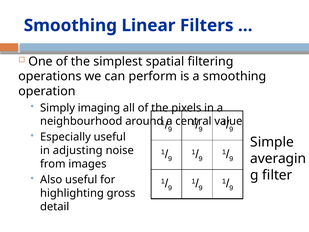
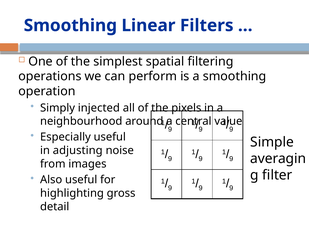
imaging: imaging -> injected (99, 108)
